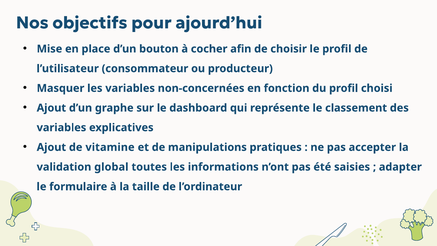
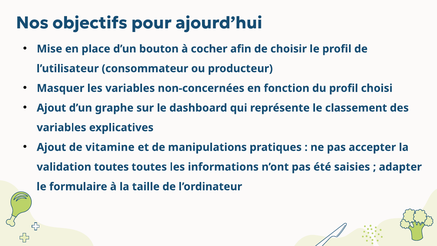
validation global: global -> toutes (111, 167)
